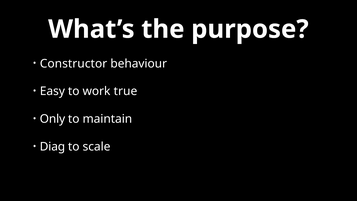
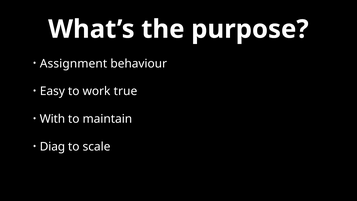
Constructor: Constructor -> Assignment (74, 64)
Only: Only -> With (52, 119)
